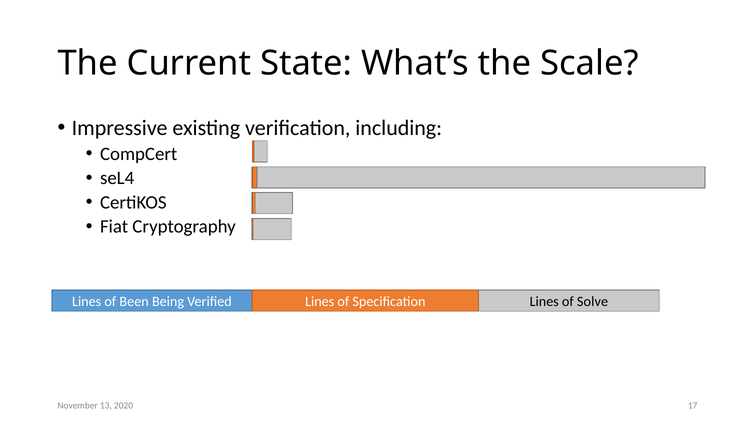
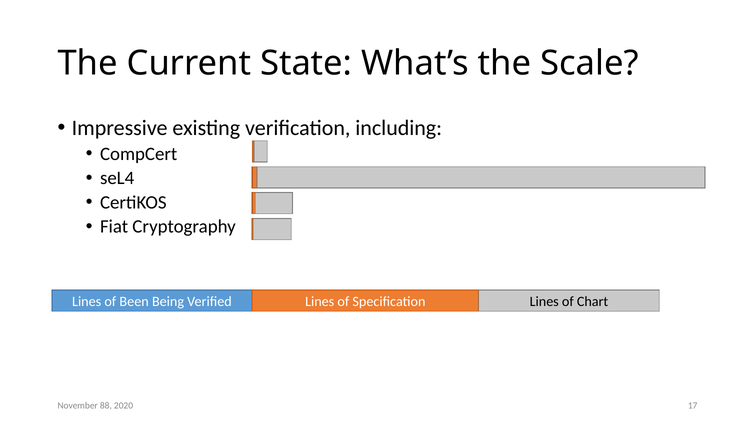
Solve: Solve -> Chart (593, 301)
13: 13 -> 88 (106, 406)
